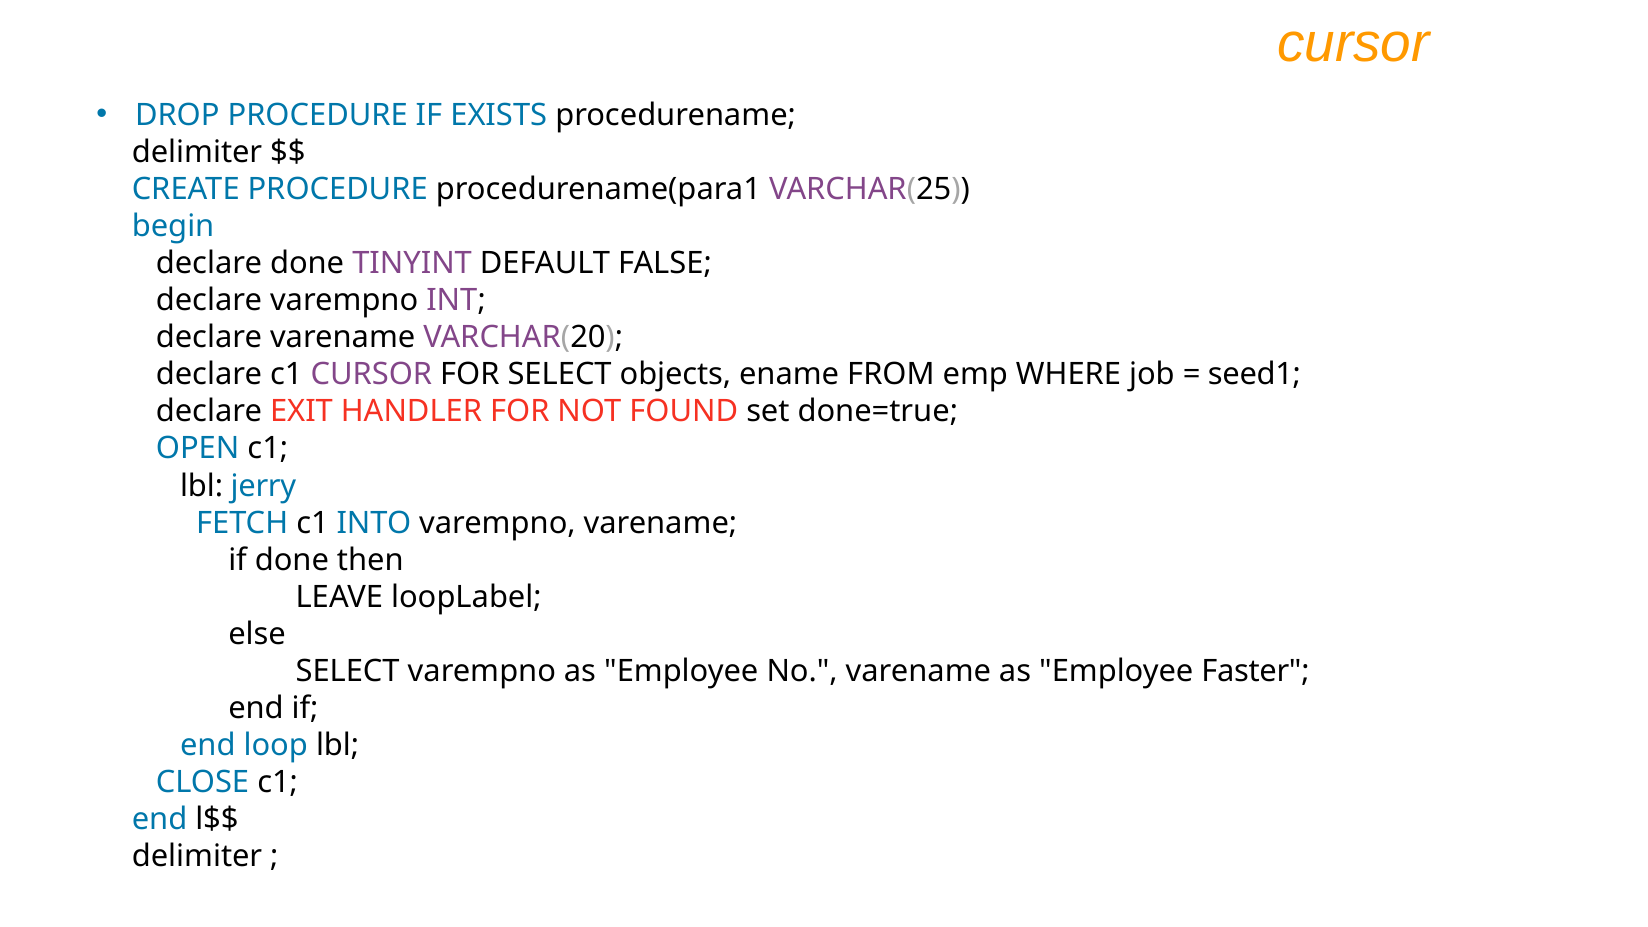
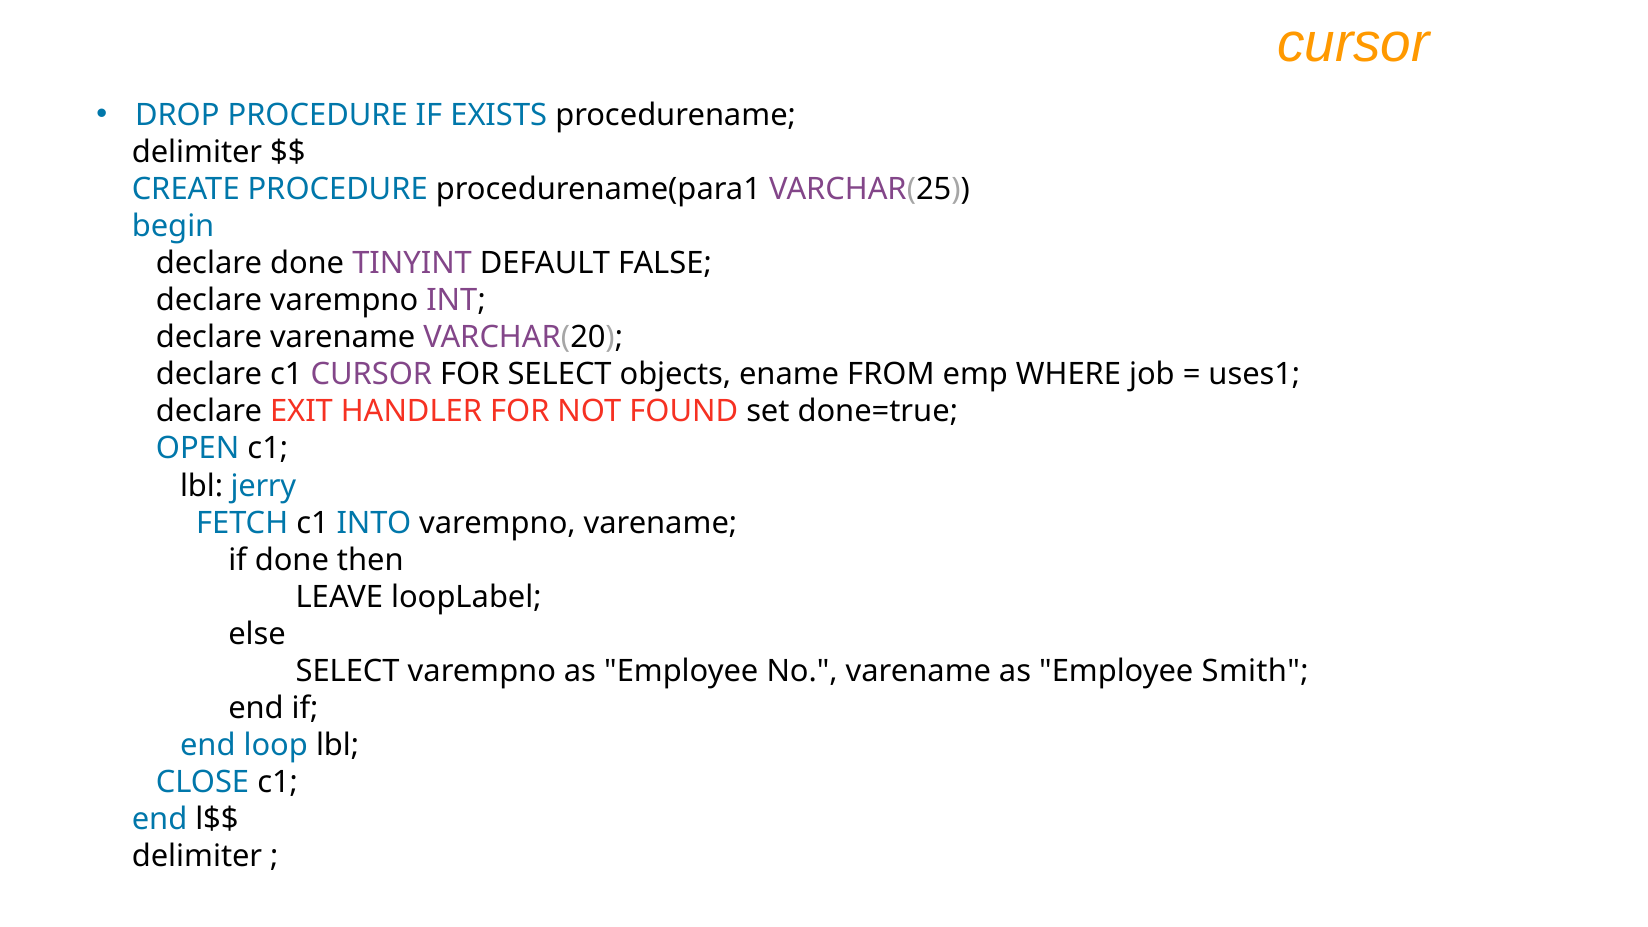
seed1: seed1 -> uses1 (1254, 375)
Faster: Faster -> Smith (1255, 671)
